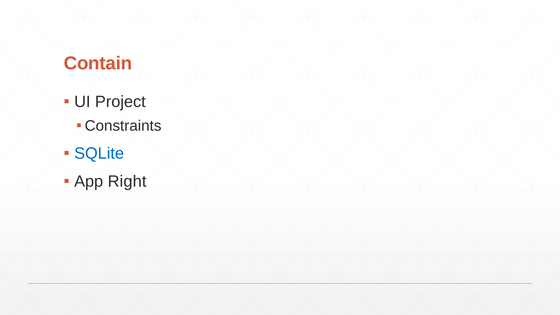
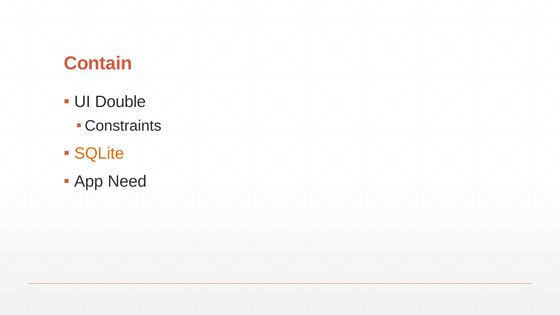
Project: Project -> Double (120, 102)
SQLite colour: blue -> orange (99, 153)
Right: Right -> Need (127, 181)
